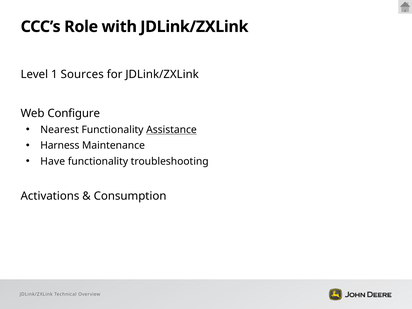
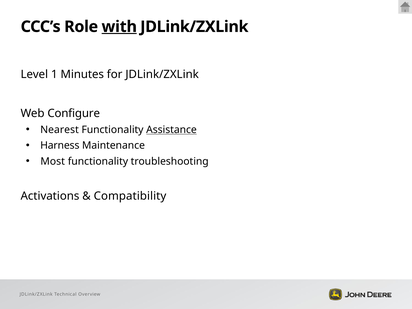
with underline: none -> present (119, 27)
Sources: Sources -> Minutes (82, 74)
Have: Have -> Most (53, 161)
Consumption: Consumption -> Compatibility (130, 196)
